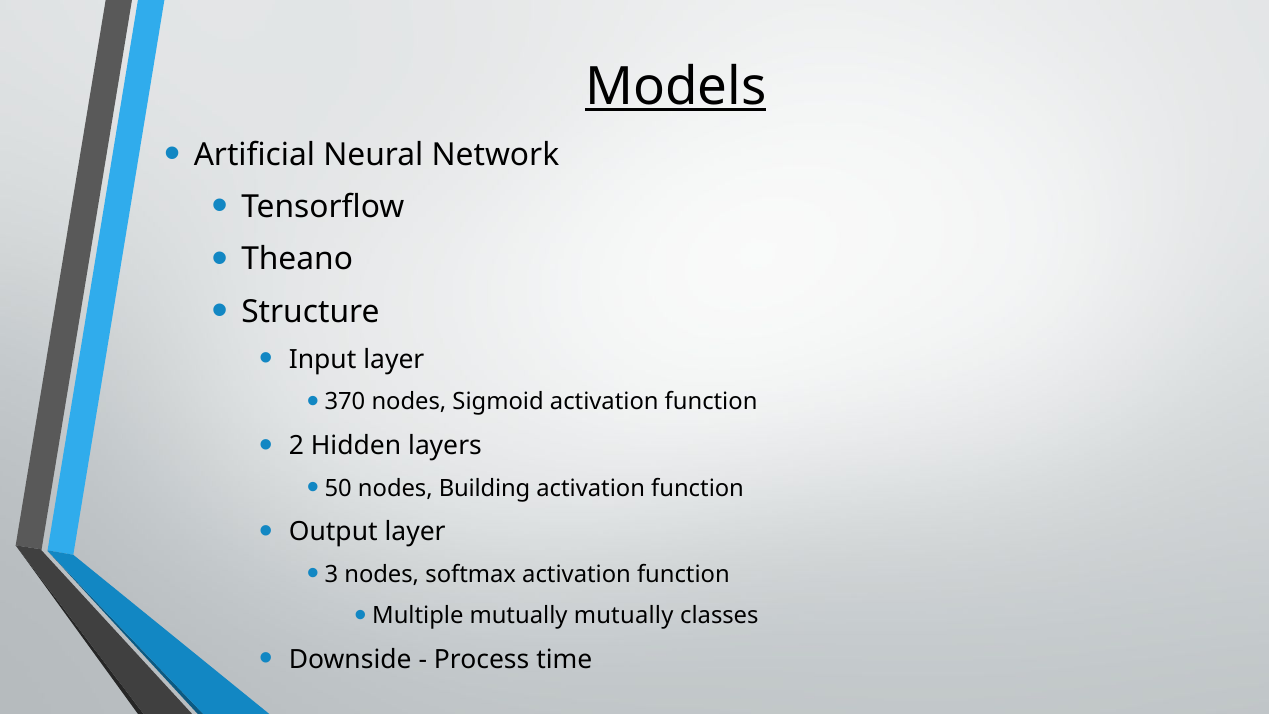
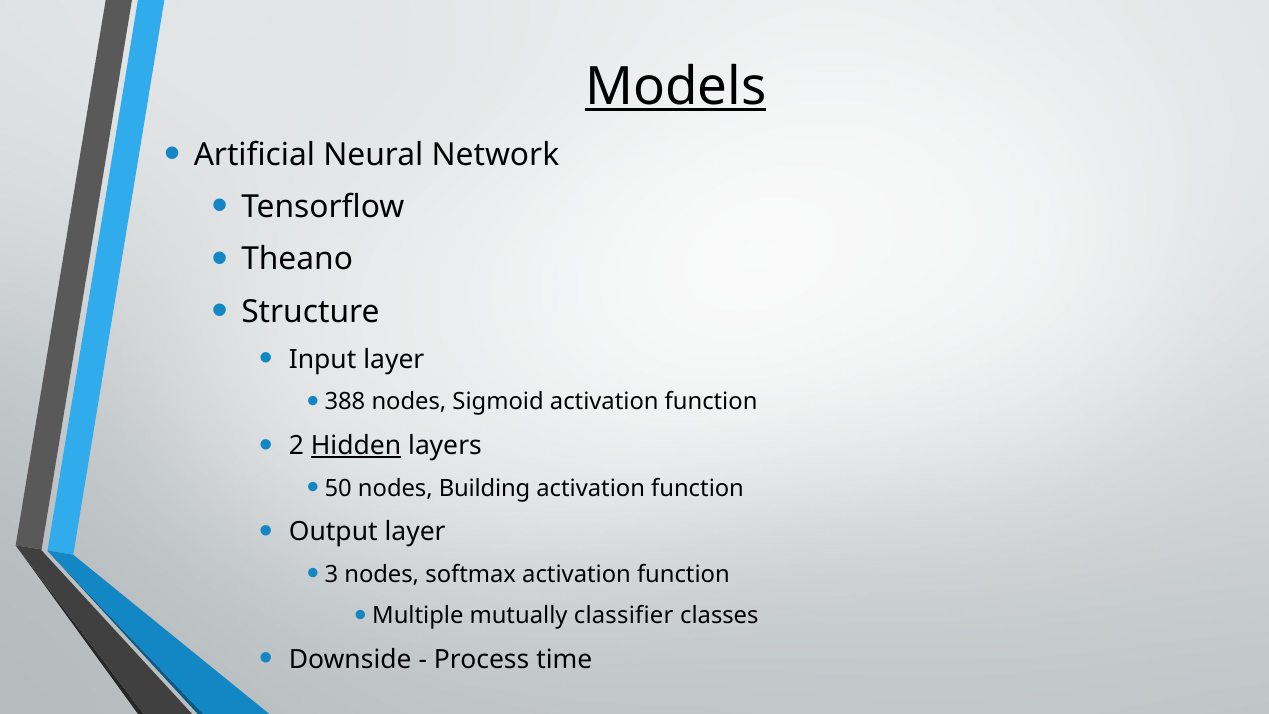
370: 370 -> 388 (345, 402)
Hidden underline: none -> present (356, 446)
mutually mutually: mutually -> classifier (624, 616)
